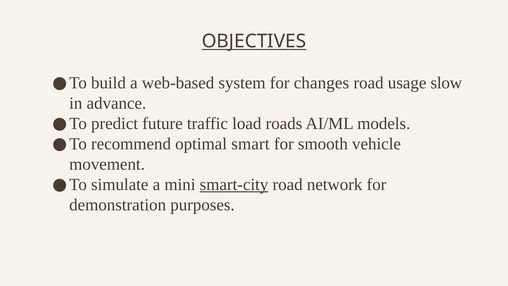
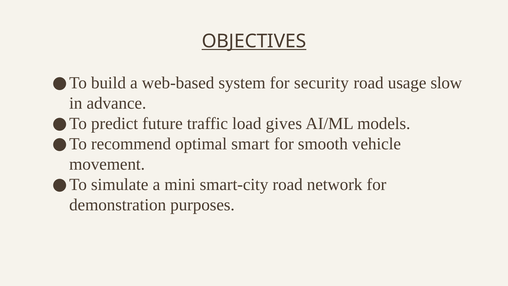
changes: changes -> security (321, 83)
roads: roads -> gives (284, 123)
smart-city underline: present -> none (234, 184)
